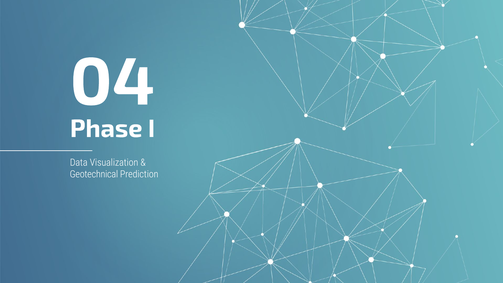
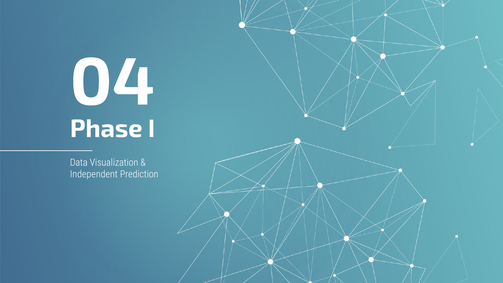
Geotechnical: Geotechnical -> Independent (94, 174)
